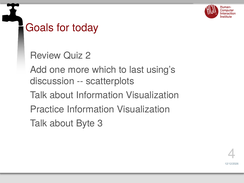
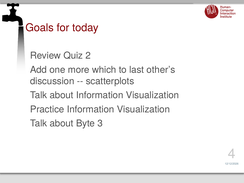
using’s: using’s -> other’s (161, 70)
